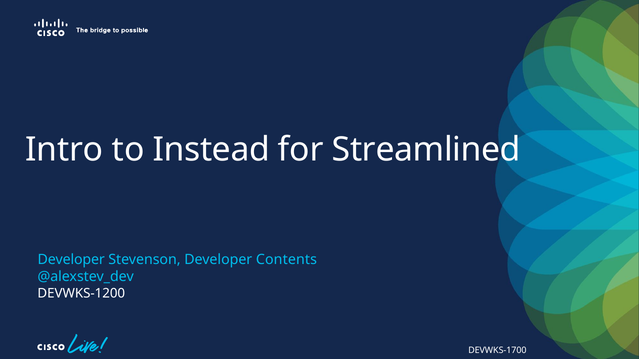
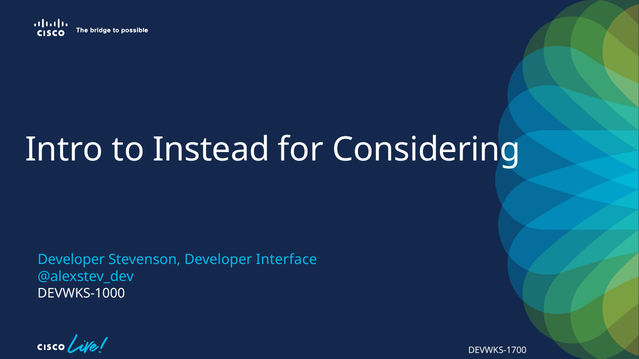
Streamlined: Streamlined -> Considering (426, 150)
Contents: Contents -> Interface (286, 260)
DEVWKS-1200: DEVWKS-1200 -> DEVWKS-1000 (81, 294)
